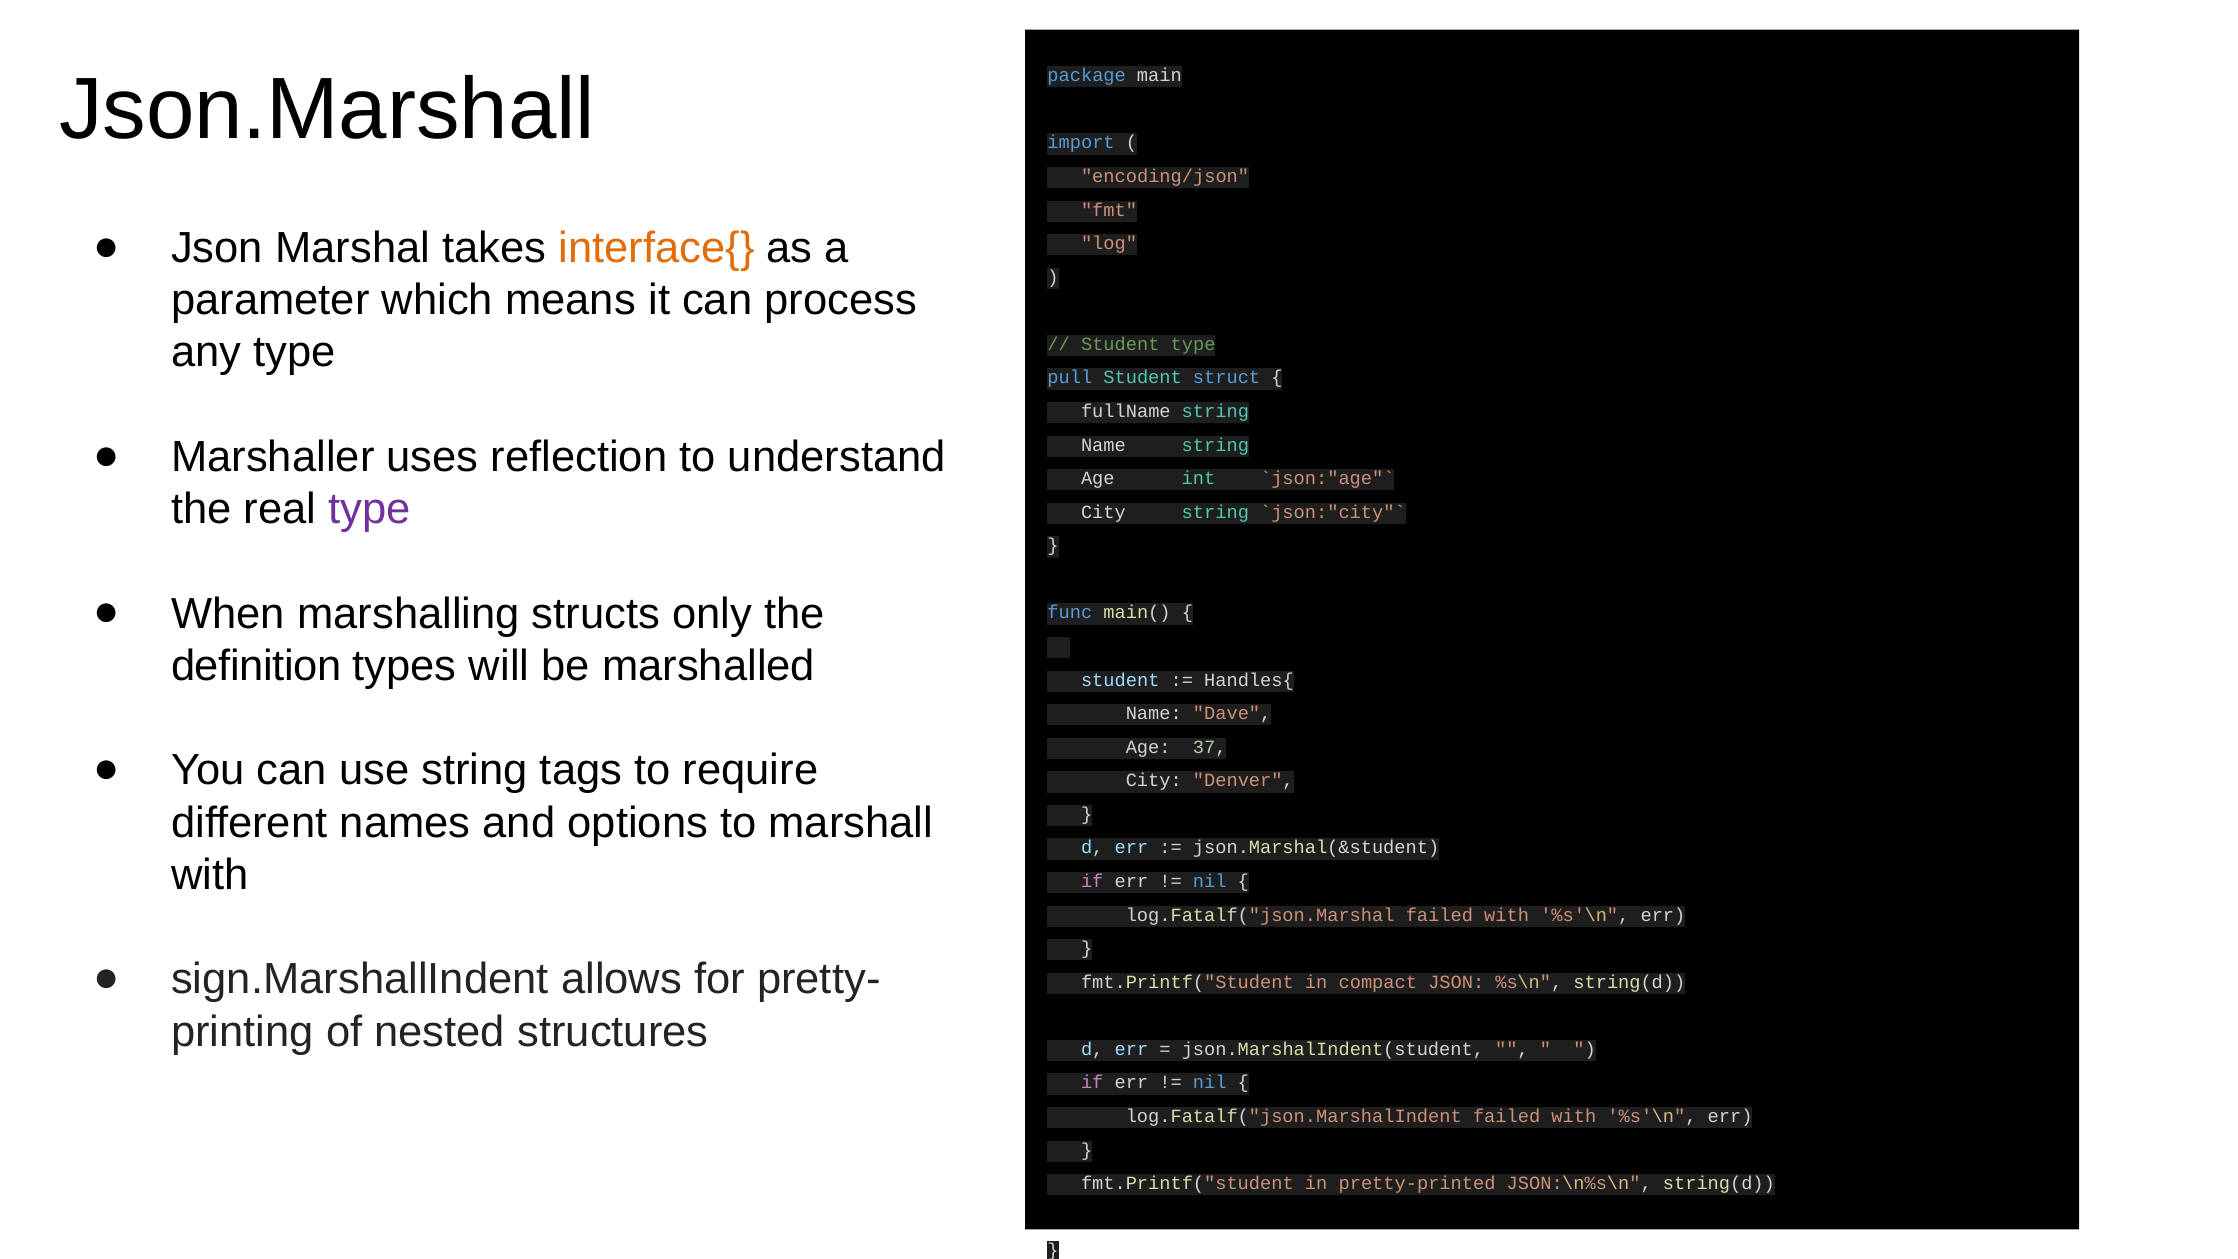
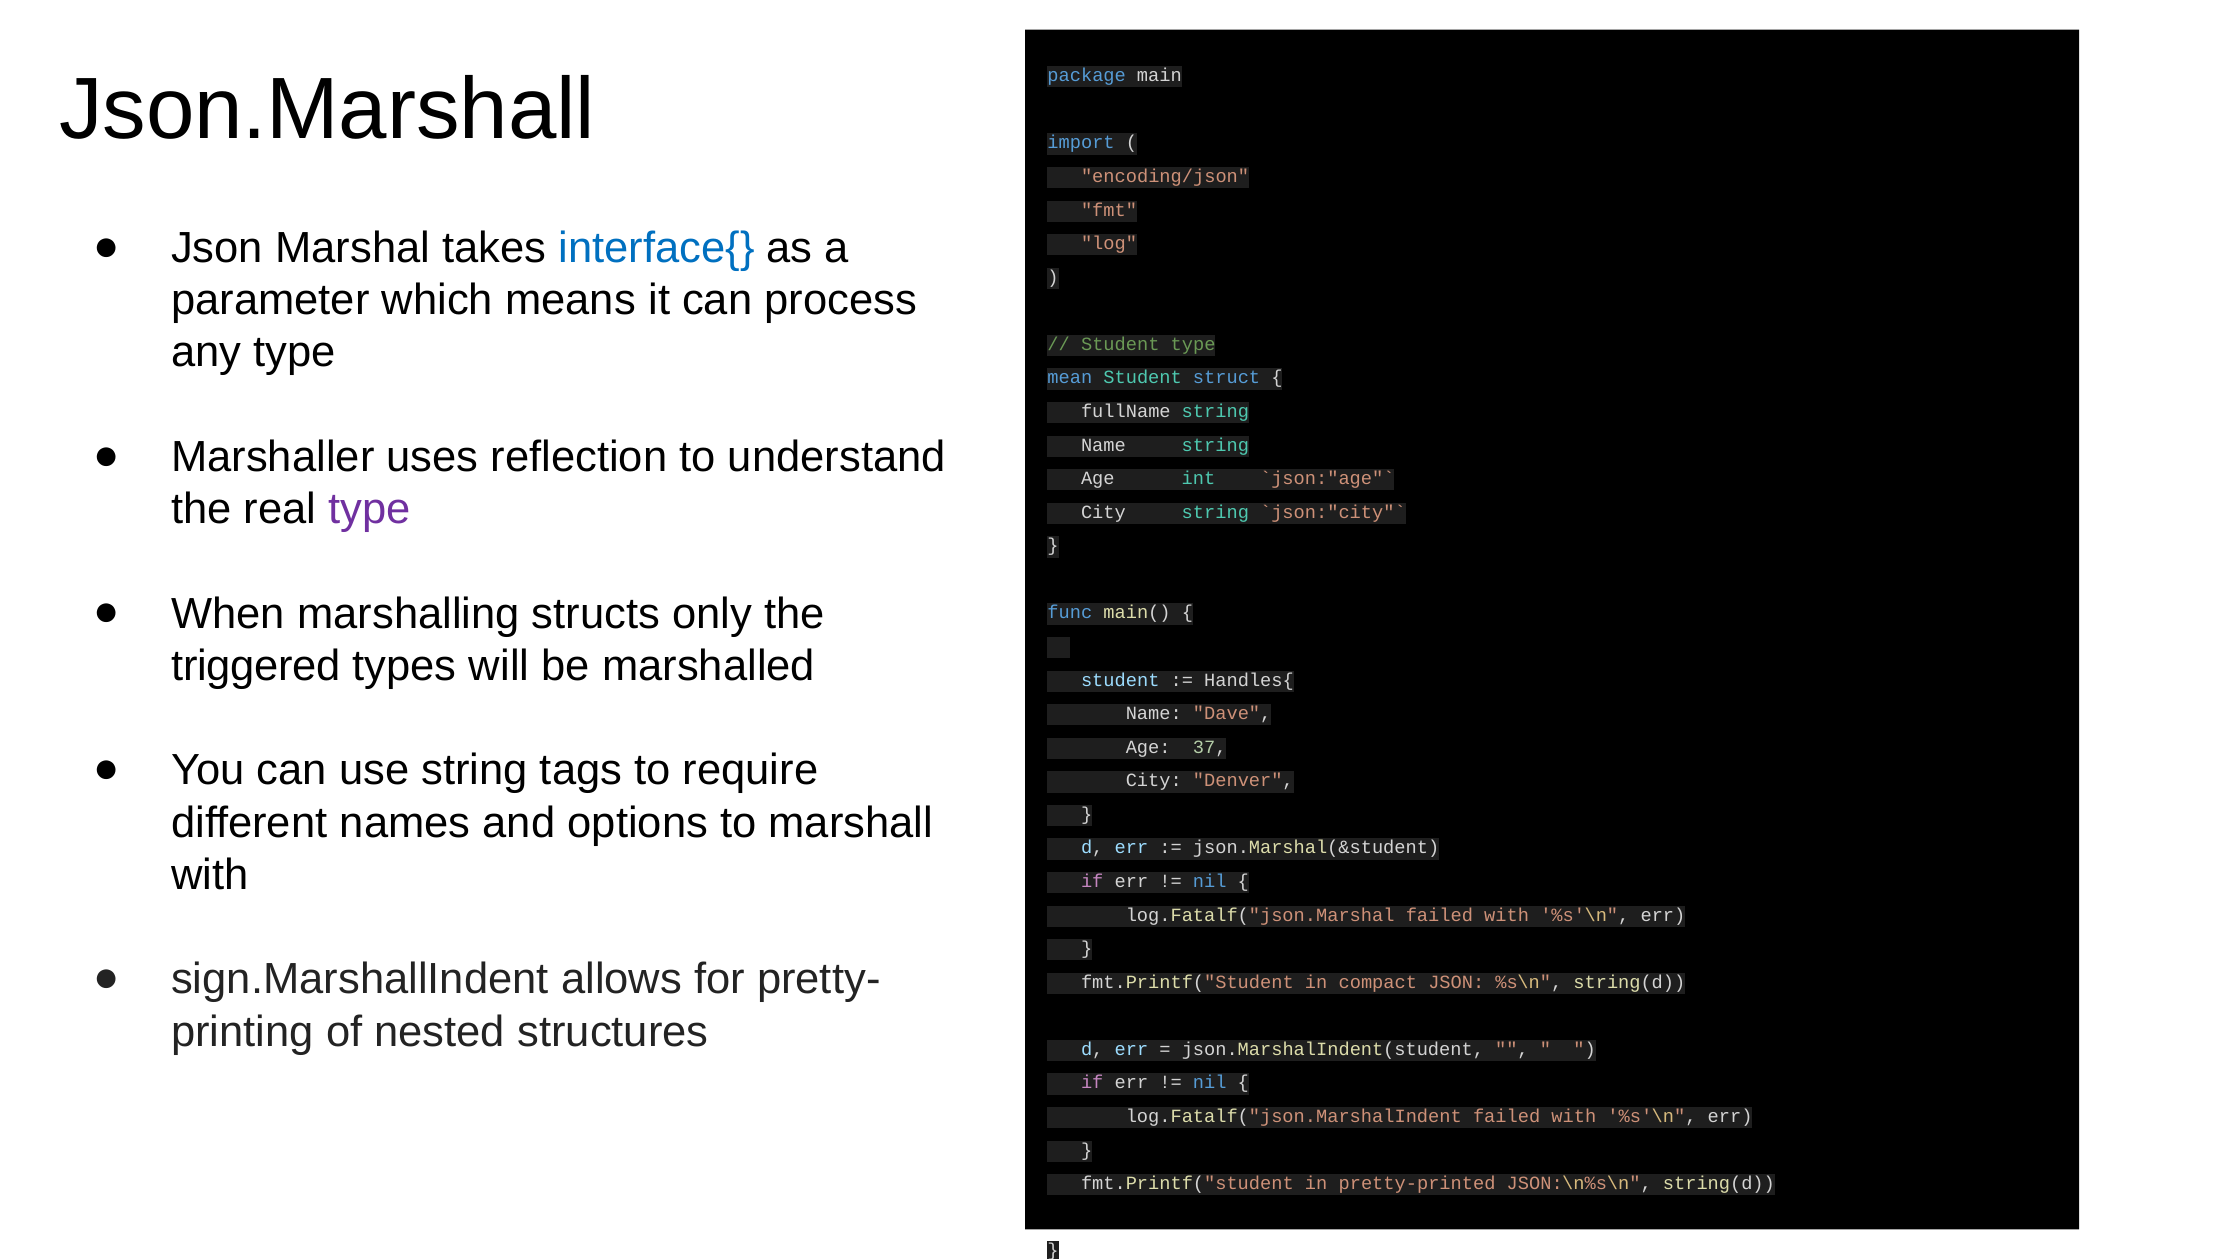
interface{ colour: orange -> blue (657, 248)
pull: pull -> mean (1070, 378)
definition: definition -> triggered (256, 666)
